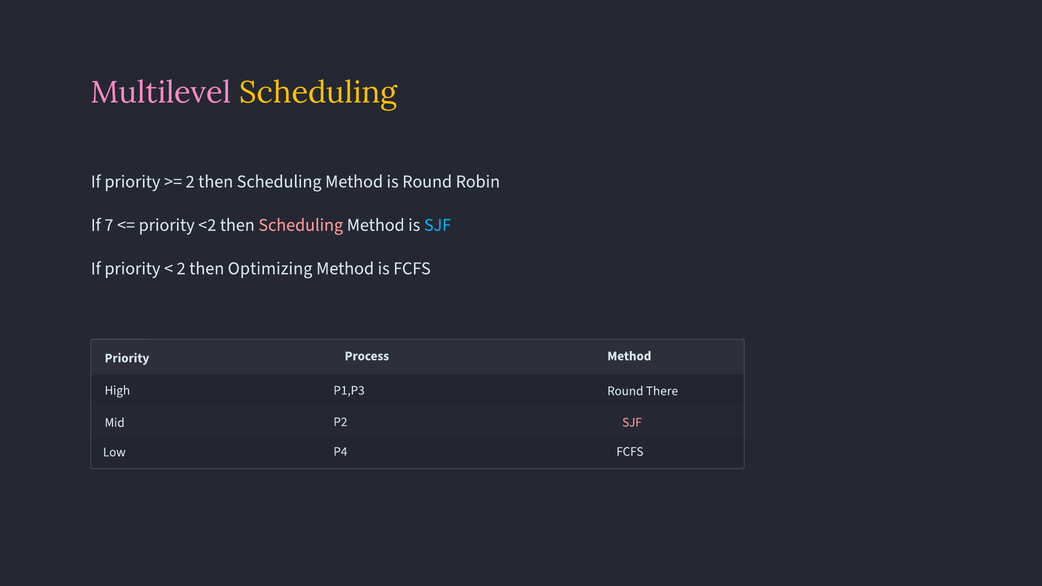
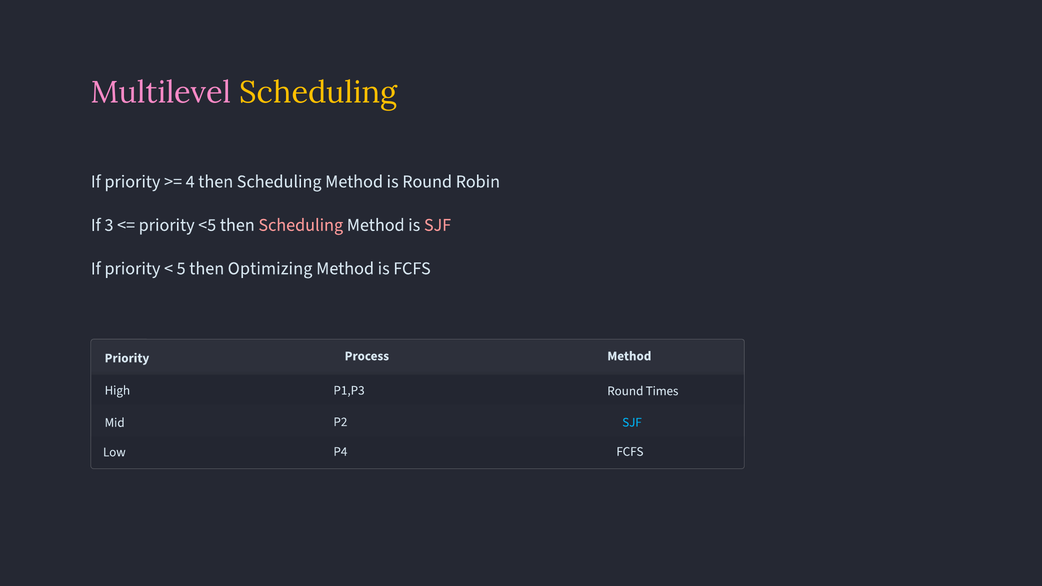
2: 2 -> 4 (190, 182)
7: 7 -> 3 (109, 225)
<2: <2 -> <5 (207, 225)
SJF colour: light blue -> pink (438, 225)
2: 2 -> 5 (181, 268)
There: There -> Times (662, 391)
SJF colour: pink -> light blue (632, 422)
